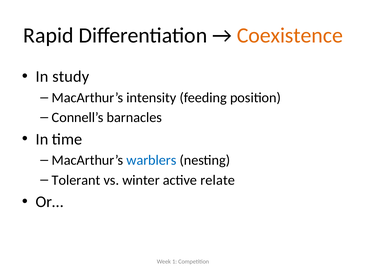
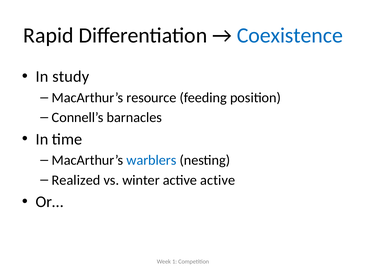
Coexistence colour: orange -> blue (290, 35)
intensity: intensity -> resource (151, 98)
Tolerant: Tolerant -> Realized (76, 180)
active relate: relate -> active (218, 180)
